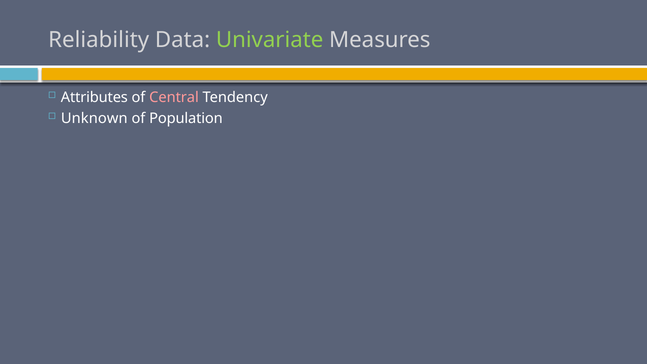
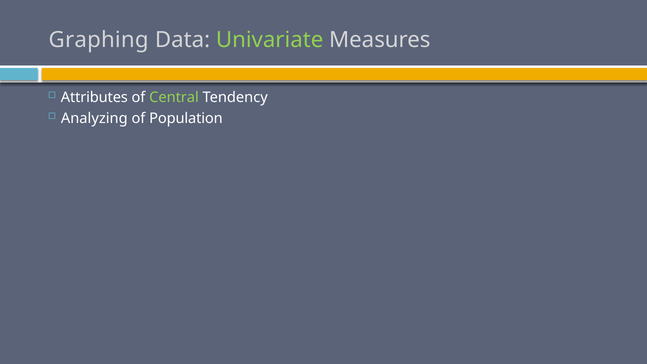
Reliability: Reliability -> Graphing (99, 40)
Central colour: pink -> light green (174, 97)
Unknown: Unknown -> Analyzing (94, 118)
